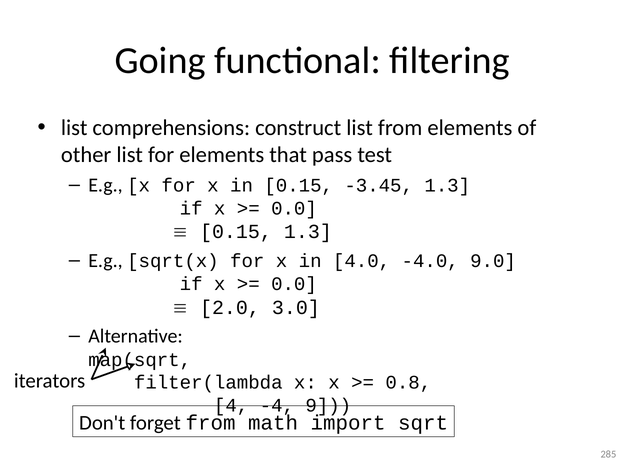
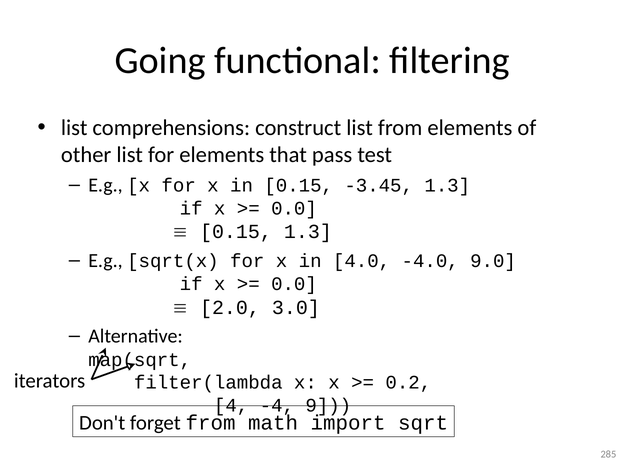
0.8: 0.8 -> 0.2 (408, 382)
